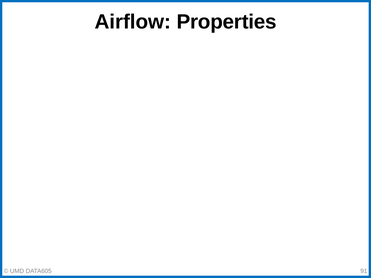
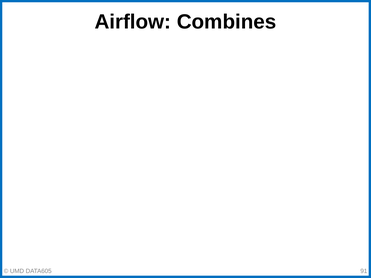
Properties: Properties -> Combines (227, 22)
